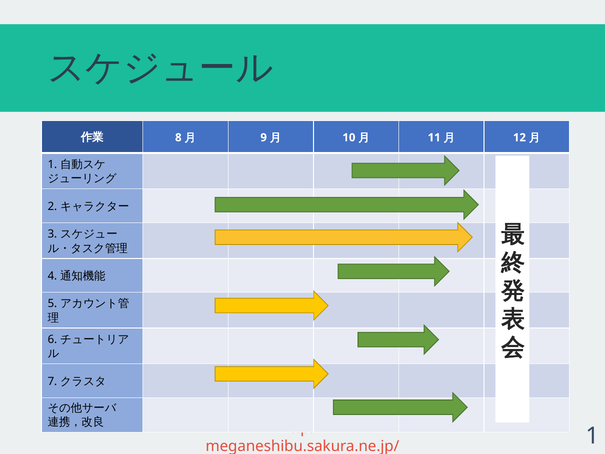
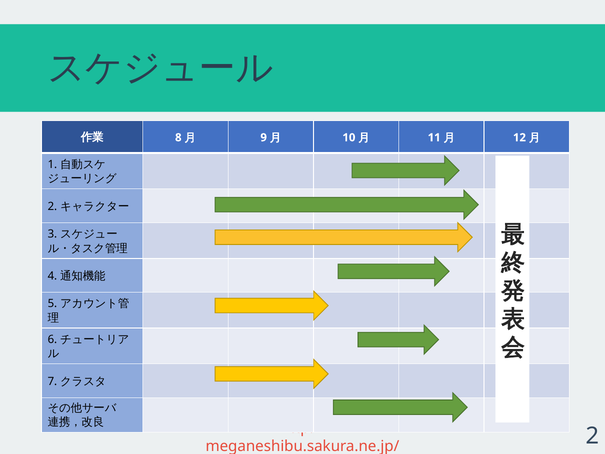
1: 1 -> 2 (592, 436)
